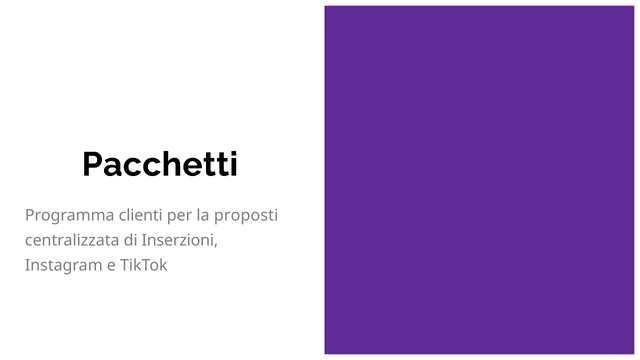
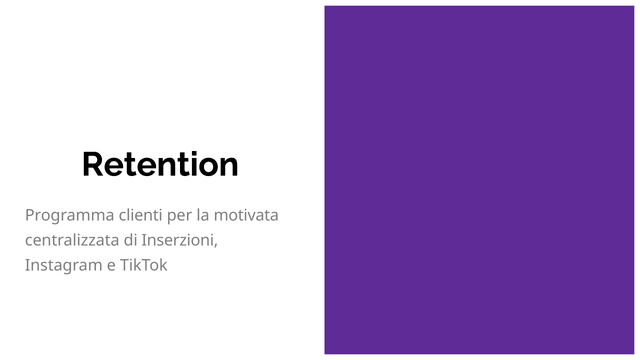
Pacchetti: Pacchetti -> Retention (160, 165)
proposti: proposti -> motivata (246, 215)
